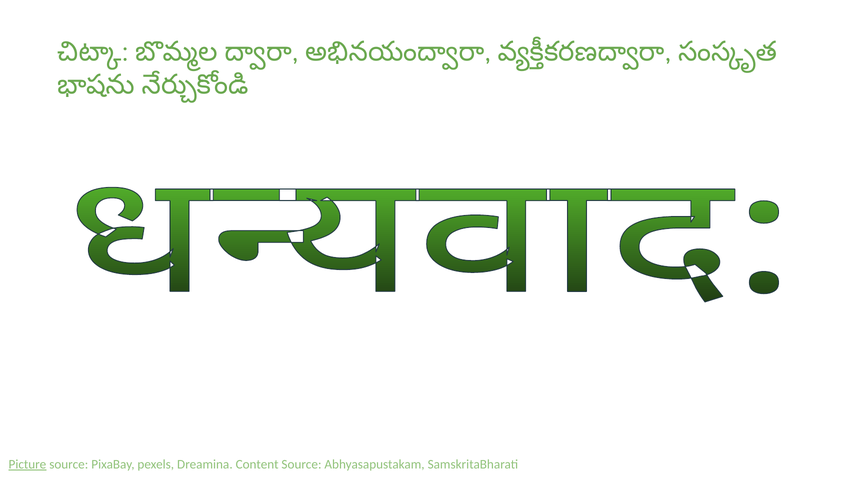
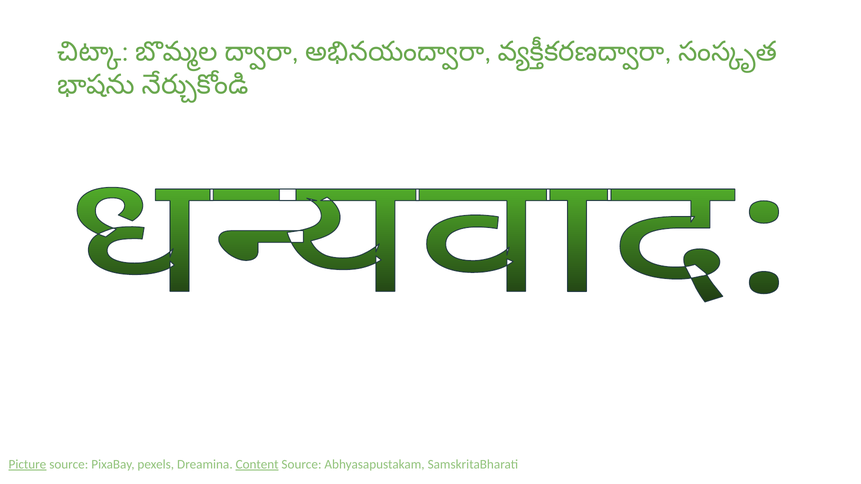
Content underline: none -> present (257, 465)
